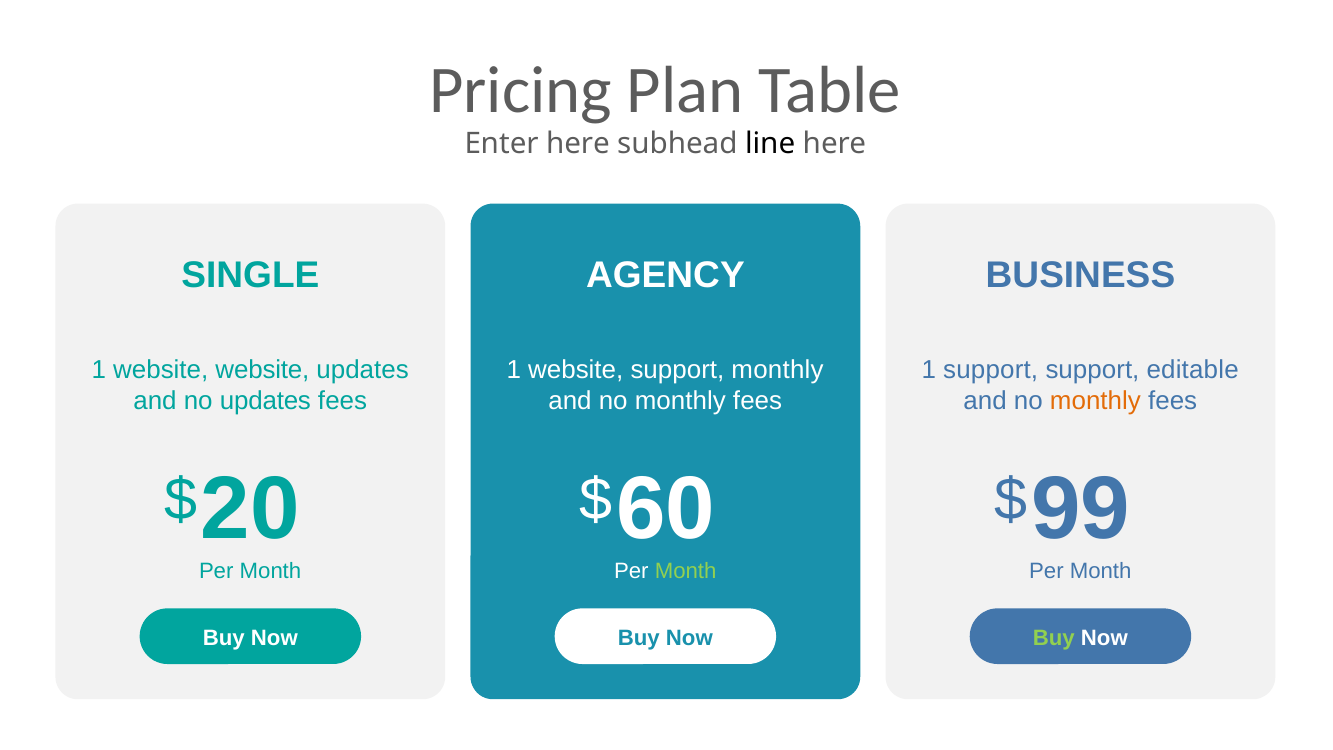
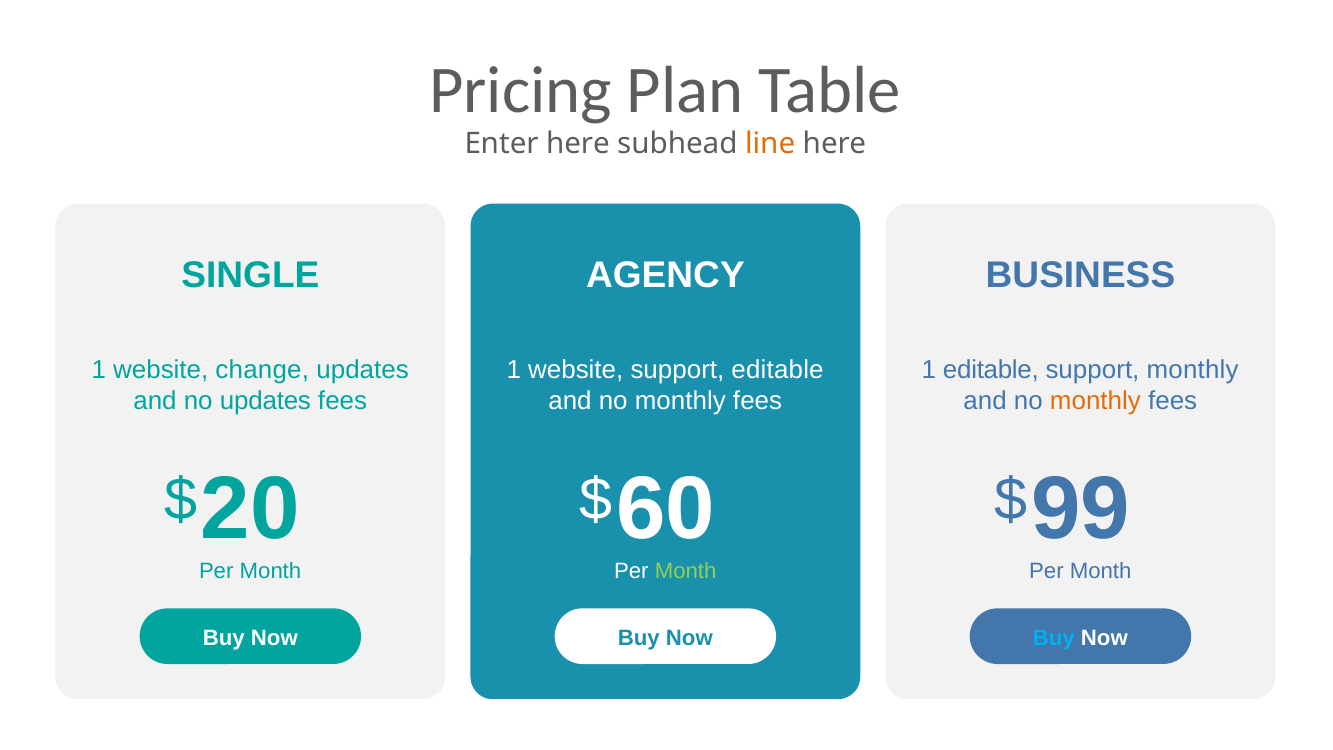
line colour: black -> orange (770, 144)
website website: website -> change (262, 370)
support monthly: monthly -> editable (778, 370)
1 support: support -> editable (991, 370)
support editable: editable -> monthly (1193, 370)
Buy colour: light green -> light blue (1054, 638)
